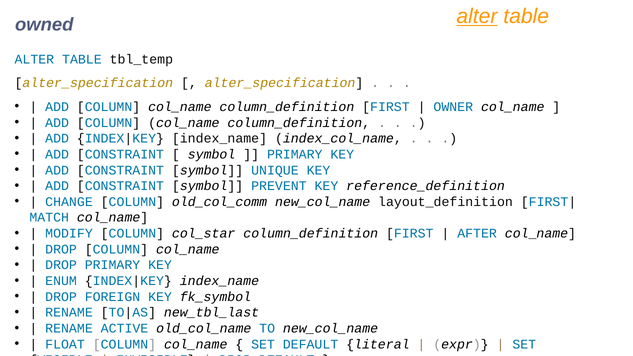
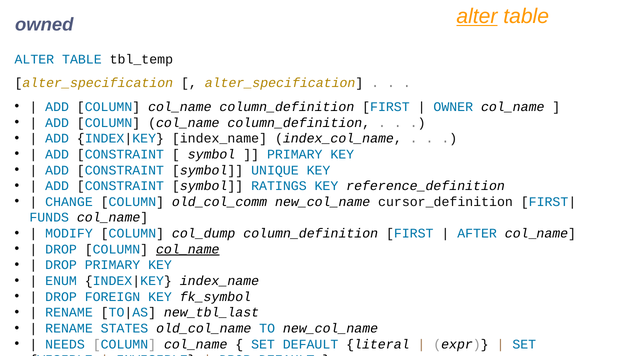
PREVENT: PREVENT -> RATINGS (279, 186)
layout_definition: layout_definition -> cursor_definition (445, 202)
MATCH: MATCH -> FUNDS (49, 218)
col_star: col_star -> col_dump (204, 234)
col_name underline: none -> present (188, 249)
ACTIVE: ACTIVE -> STATES (125, 328)
FLOAT: FLOAT -> NEEDS (65, 344)
